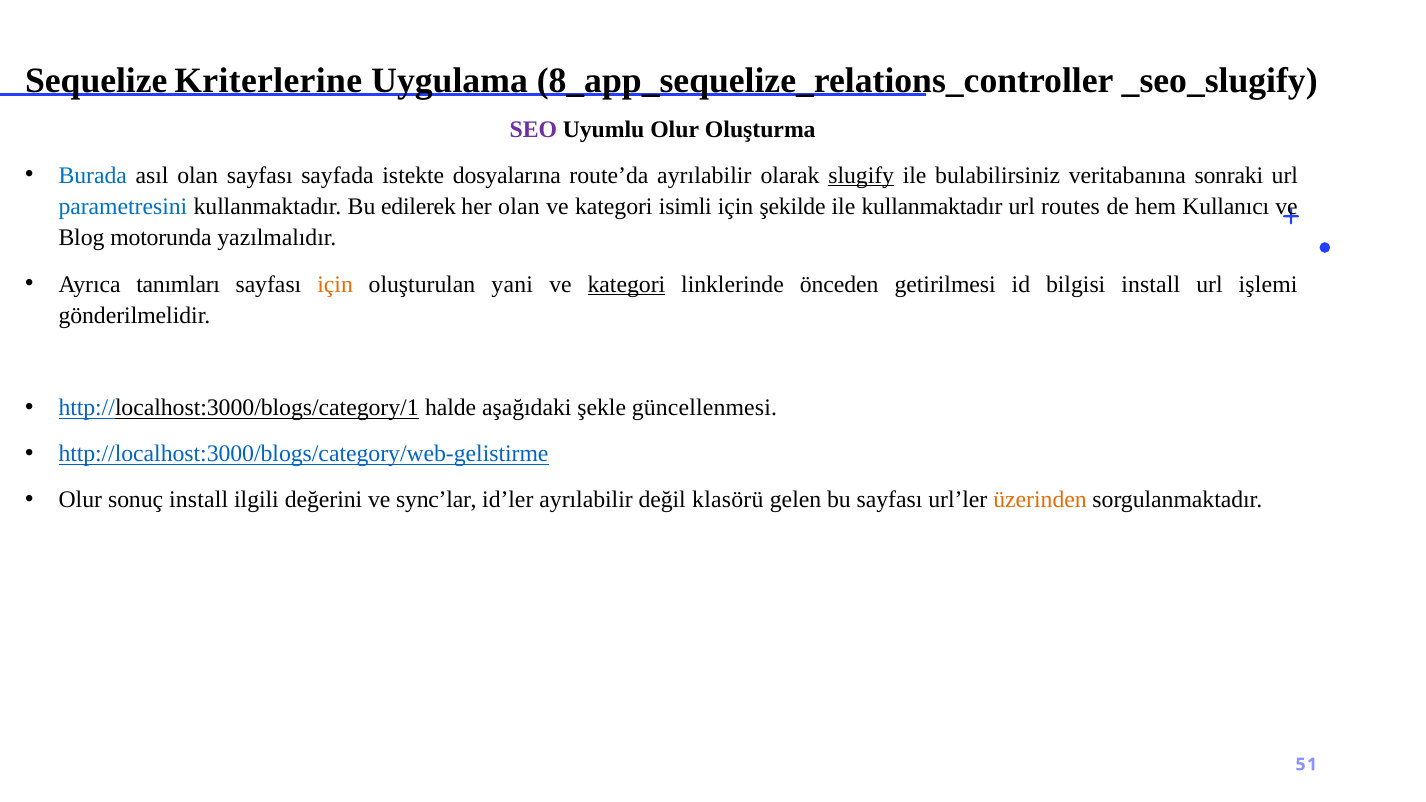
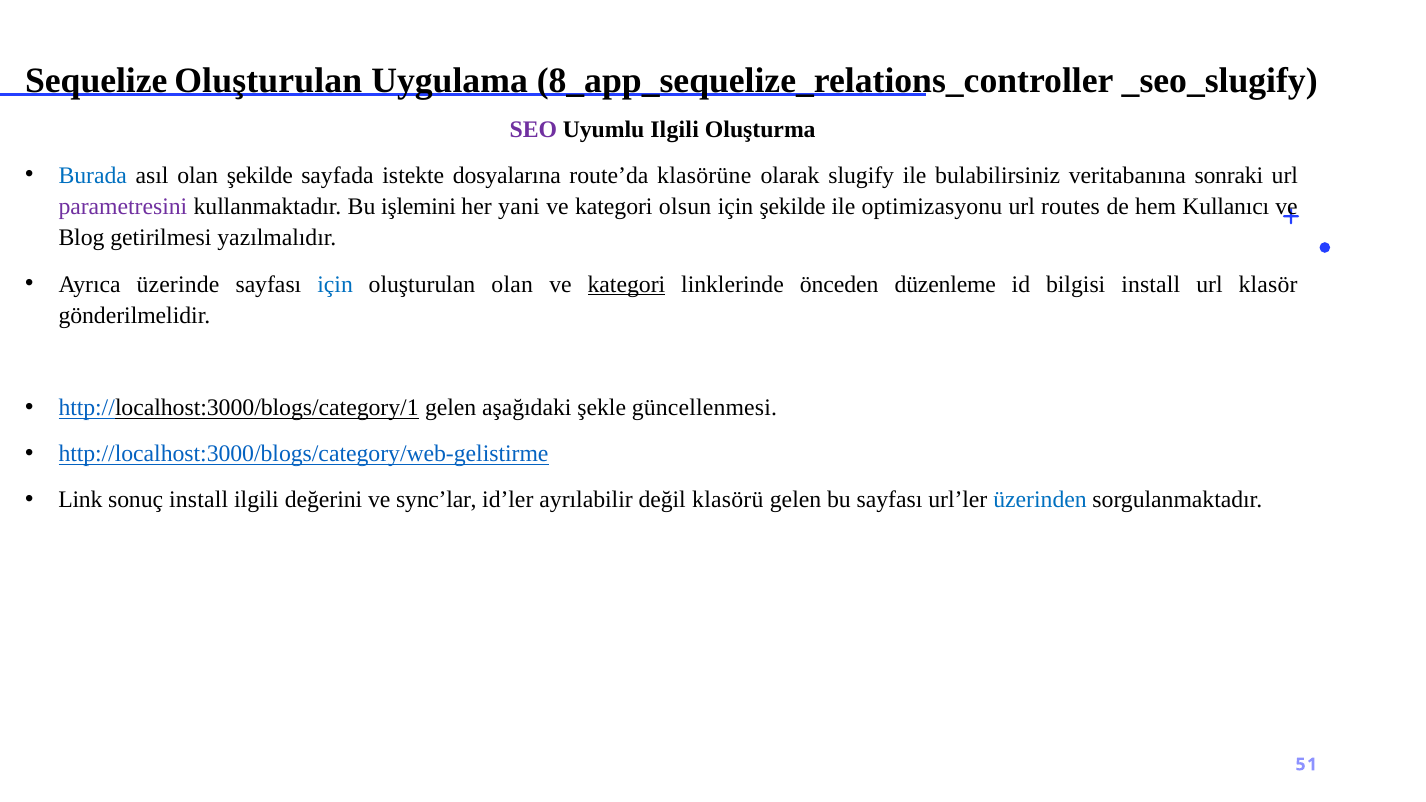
Sequelize Kriterlerine: Kriterlerine -> Oluşturulan (268, 80)
Uyumlu Olur: Olur -> Ilgili (675, 129)
olan sayfası: sayfası -> şekilde (260, 175)
route’da ayrılabilir: ayrılabilir -> klasörüne (704, 175)
slugify underline: present -> none (861, 175)
parametresini colour: blue -> purple (123, 207)
edilerek: edilerek -> işlemini (419, 207)
her olan: olan -> yani (519, 207)
isimli: isimli -> olsun (685, 207)
ile kullanmaktadır: kullanmaktadır -> optimizasyonu (932, 207)
motorunda: motorunda -> getirilmesi (161, 238)
tanımları: tanımları -> üzerinde (178, 284)
için colour: orange -> blue (335, 284)
oluşturulan yani: yani -> olan (512, 284)
getirilmesi: getirilmesi -> düzenleme (945, 284)
işlemi: işlemi -> klasör (1268, 284)
http://localhost:3000/blogs/category/1 halde: halde -> gelen (451, 408)
Olur: Olur -> Link (80, 500)
üzerinden colour: orange -> blue (1040, 500)
